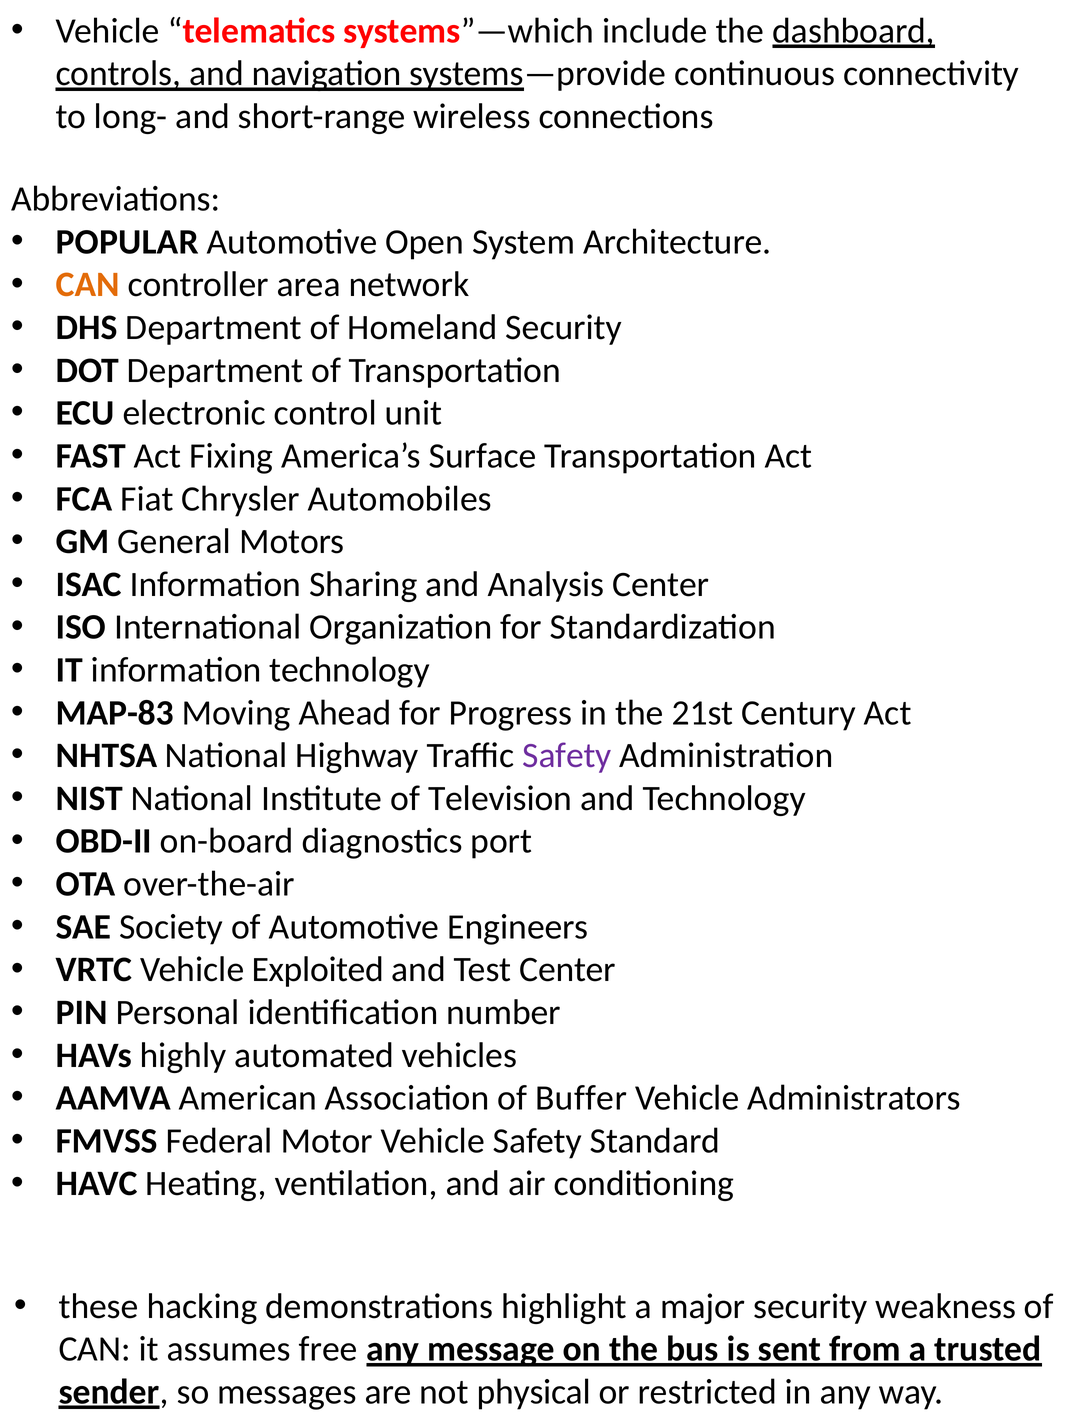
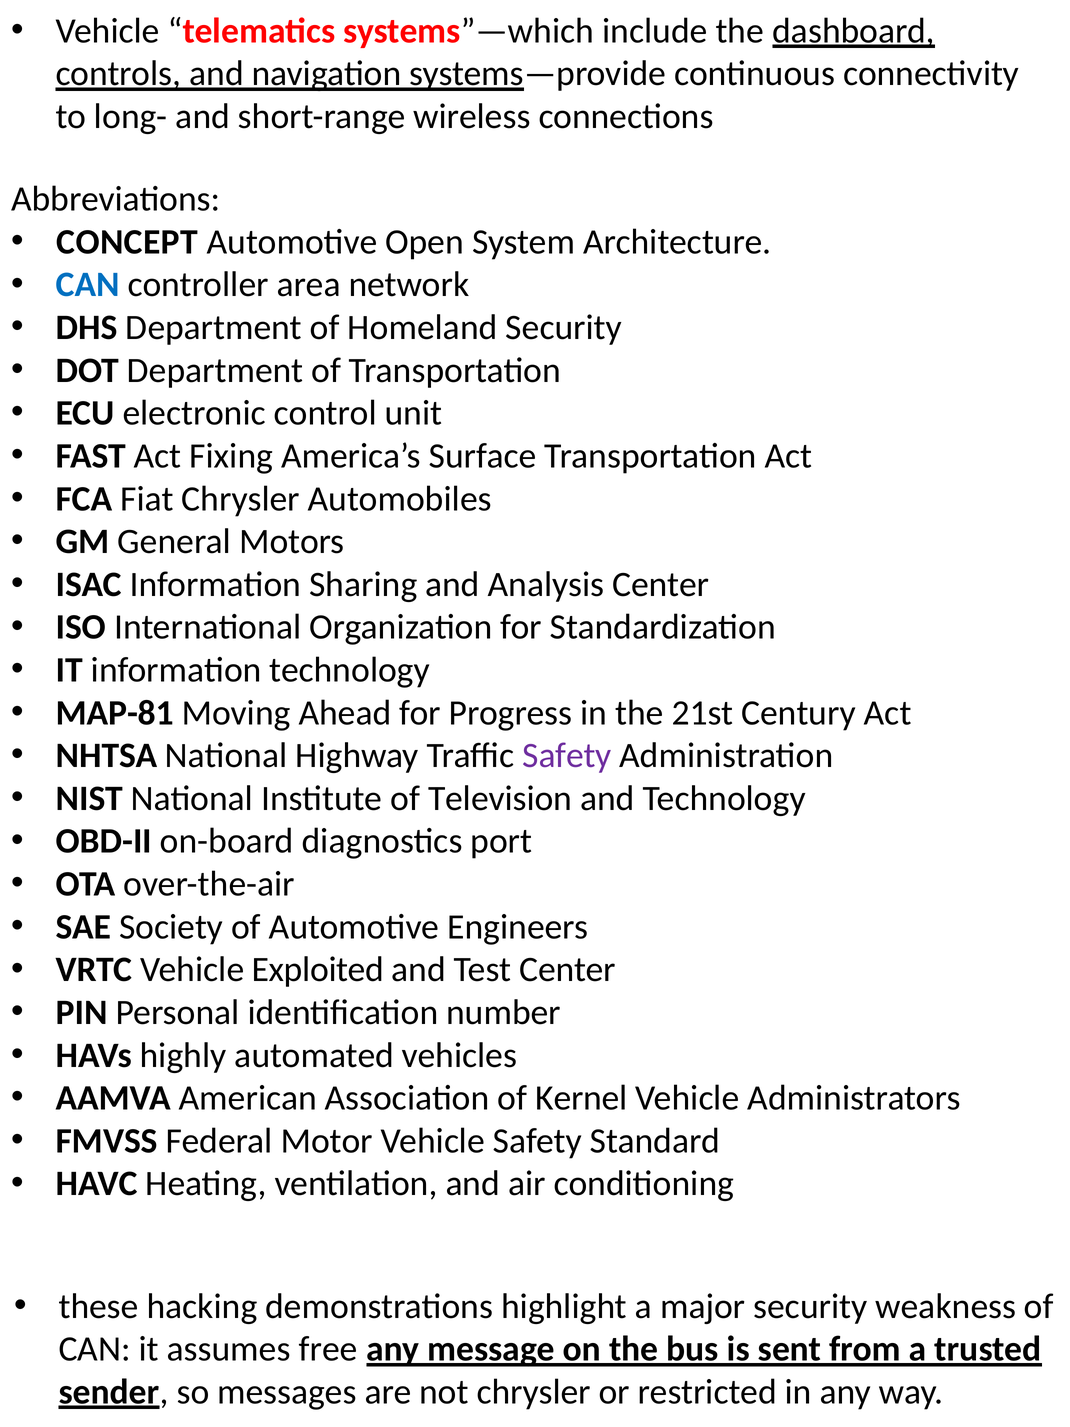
POPULAR: POPULAR -> CONCEPT (127, 242)
CAN colour: orange -> blue (88, 285)
MAP-83: MAP-83 -> MAP-81 (115, 713)
Buffer: Buffer -> Kernel (581, 1098)
not physical: physical -> chrysler (534, 1392)
